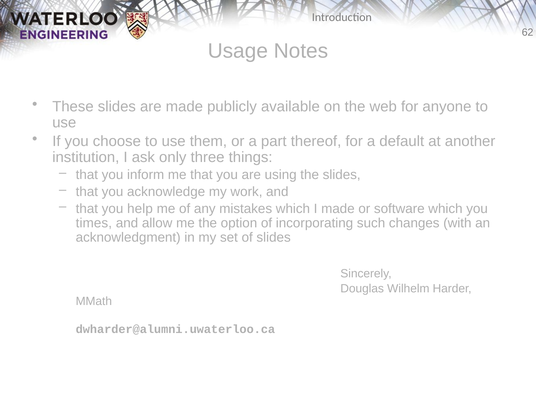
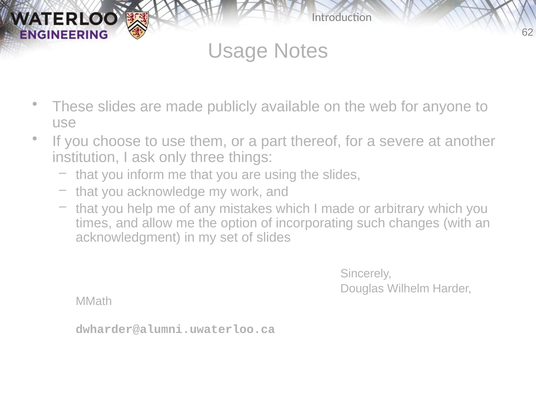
default: default -> severe (402, 141)
software: software -> arbitrary (399, 209)
